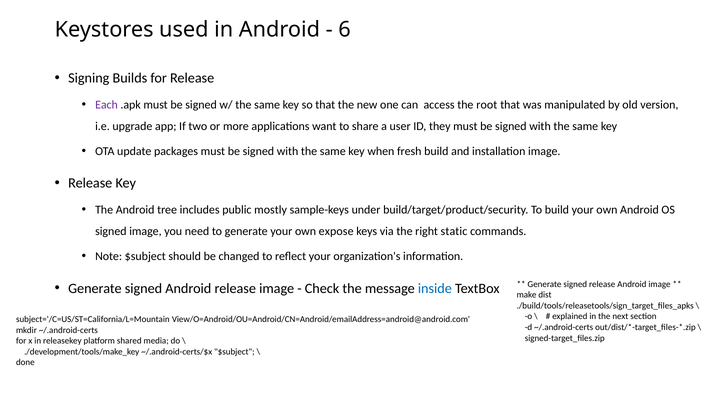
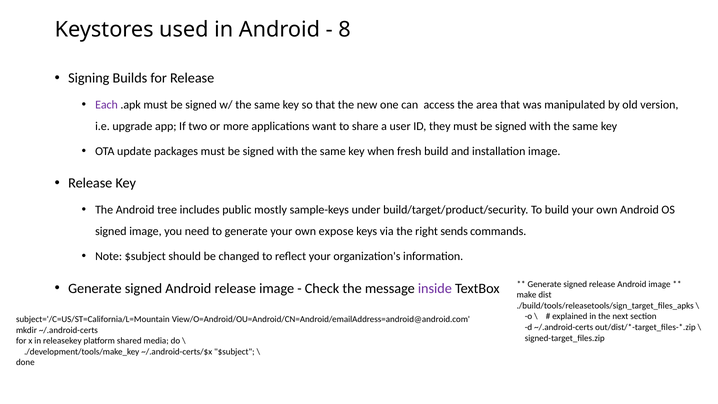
6: 6 -> 8 (344, 29)
root: root -> area (487, 105)
static: static -> sends (454, 231)
inside colour: blue -> purple (435, 288)
